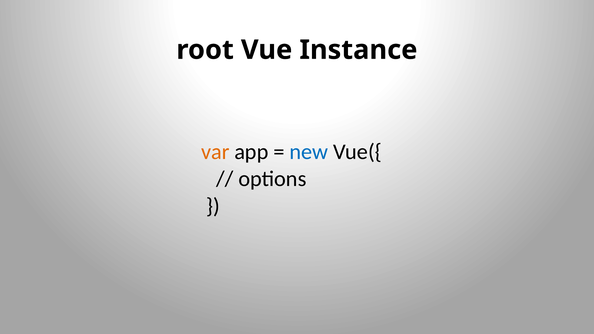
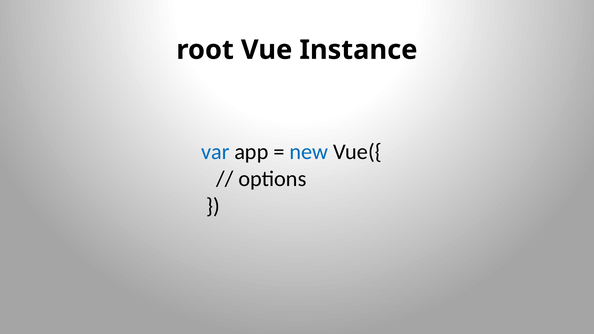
var colour: orange -> blue (215, 152)
